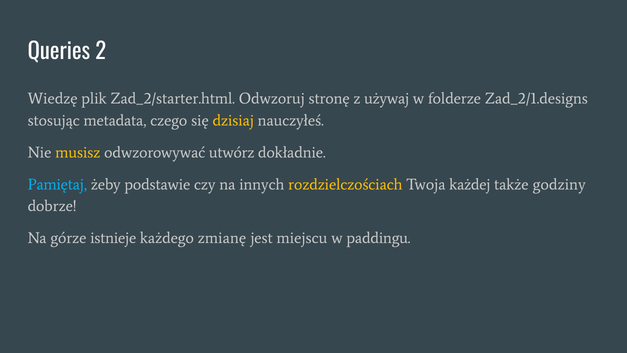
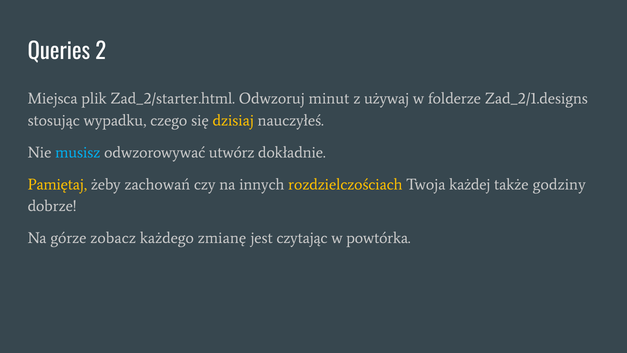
Wiedzę: Wiedzę -> Miejsca (53, 99)
stronę: stronę -> minut (329, 99)
metadata: metadata -> wypadku (115, 120)
musisz colour: yellow -> light blue (78, 152)
Pamiętaj colour: light blue -> yellow (57, 184)
podstawie: podstawie -> zachowań (157, 184)
istnieje: istnieje -> zobacz (113, 238)
miejscu: miejscu -> czytając (302, 238)
paddingu: paddingu -> powtórka (379, 238)
